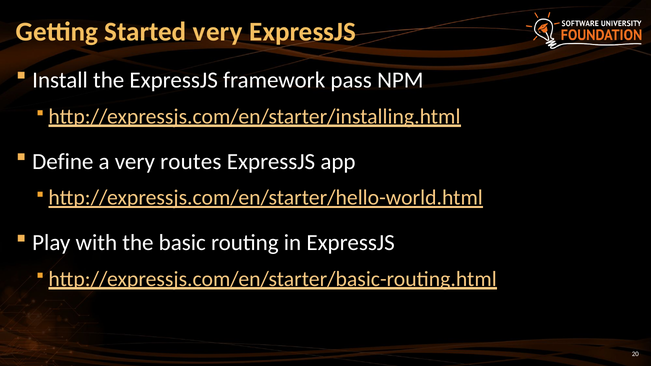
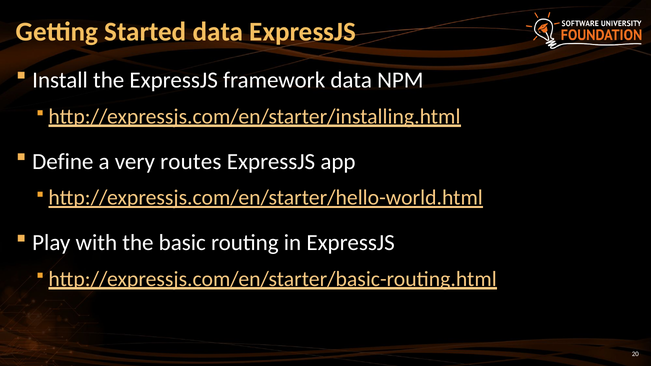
Started very: very -> data (218, 32)
framework pass: pass -> data (351, 80)
